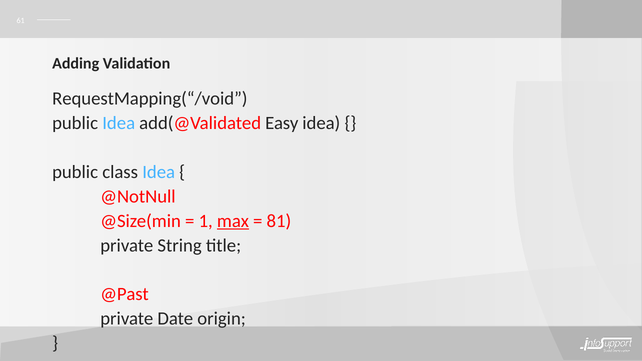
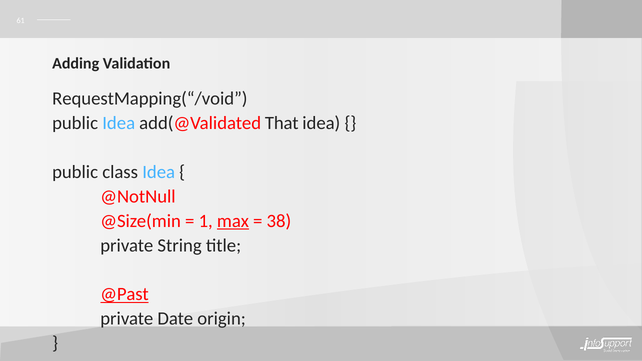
Easy: Easy -> That (282, 123)
81: 81 -> 38 (279, 221)
@Past underline: none -> present (125, 294)
